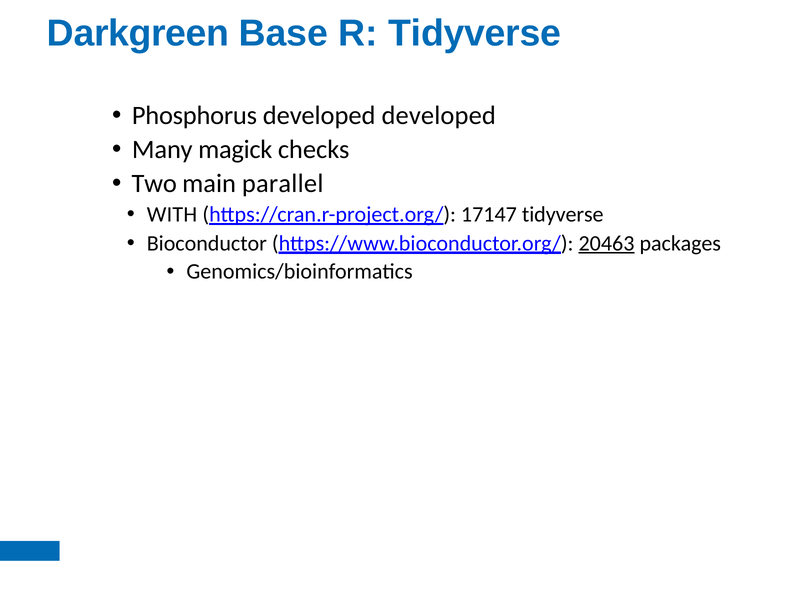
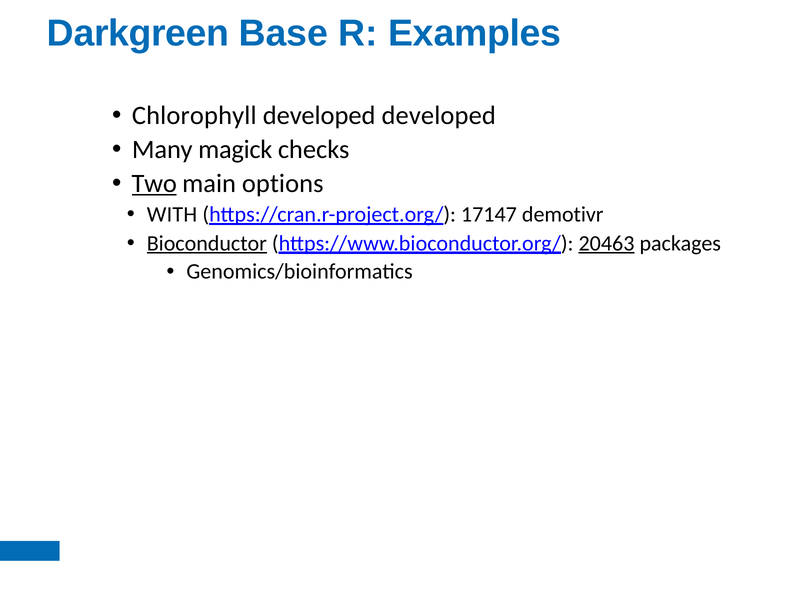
R Tidyverse: Tidyverse -> Examples (475, 33)
Phosphorus: Phosphorus -> Chlorophyll (194, 116)
Two underline: none -> present (154, 183)
parallel: parallel -> options (283, 183)
17147 tidyverse: tidyverse -> demotivr (563, 214)
Bioconductor underline: none -> present (207, 243)
